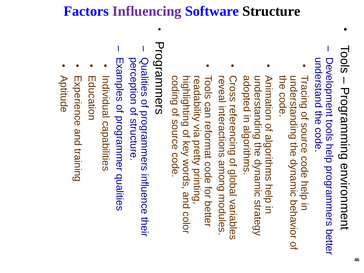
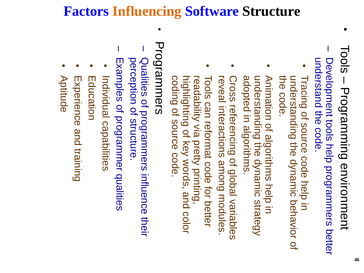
Influencing colour: purple -> orange (147, 11)
